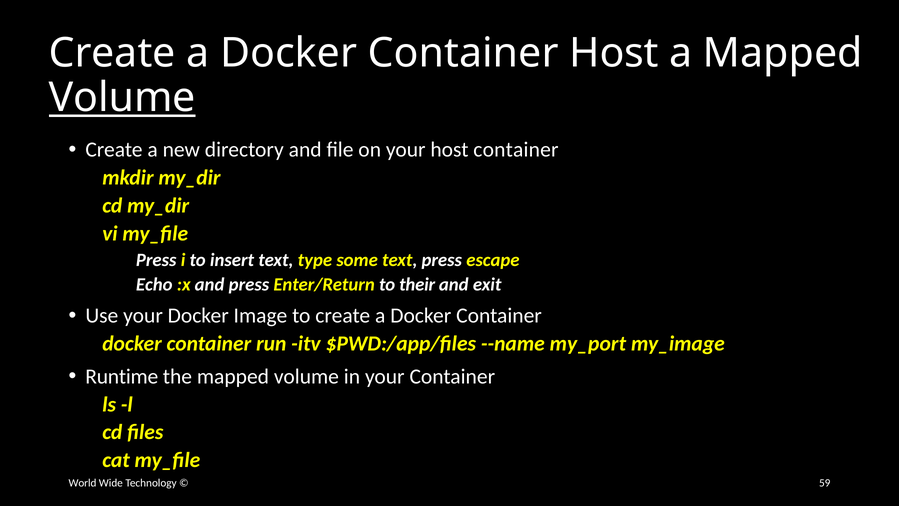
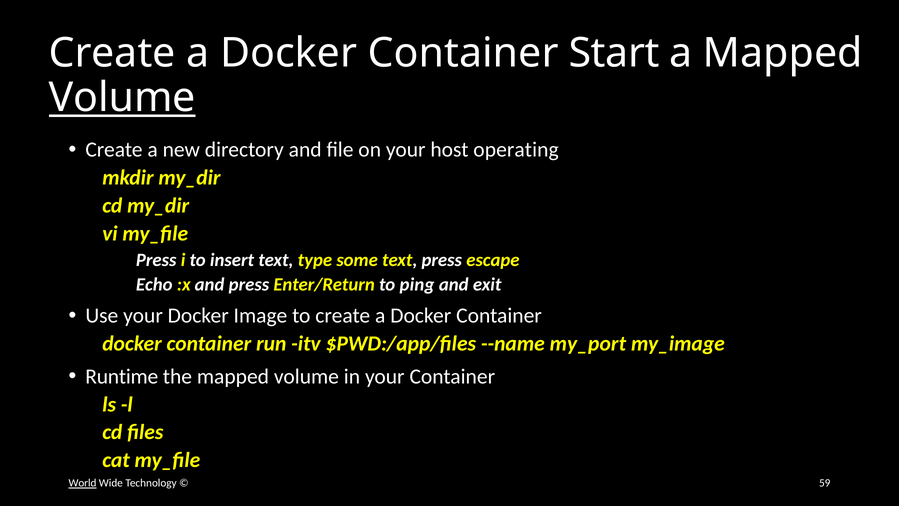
Container Host: Host -> Start (614, 53)
host container: container -> operating (516, 149)
their: their -> ping (417, 285)
World underline: none -> present (82, 483)
